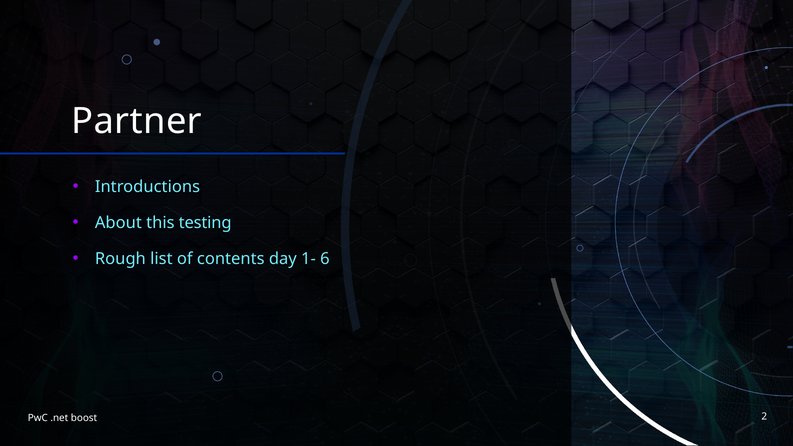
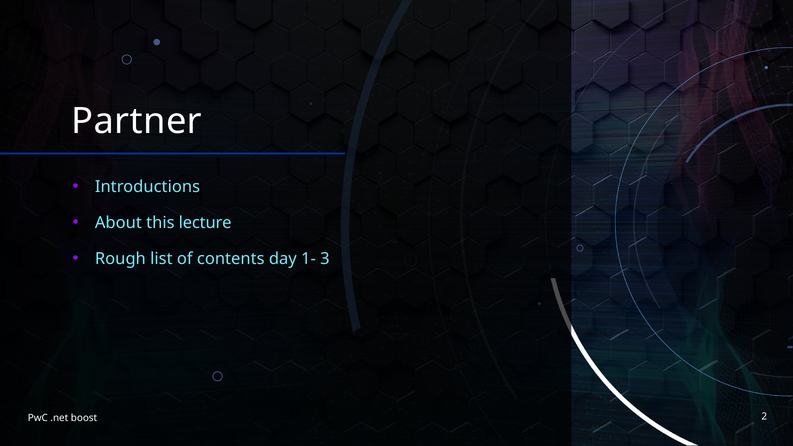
testing: testing -> lecture (205, 223)
6: 6 -> 3 (325, 259)
